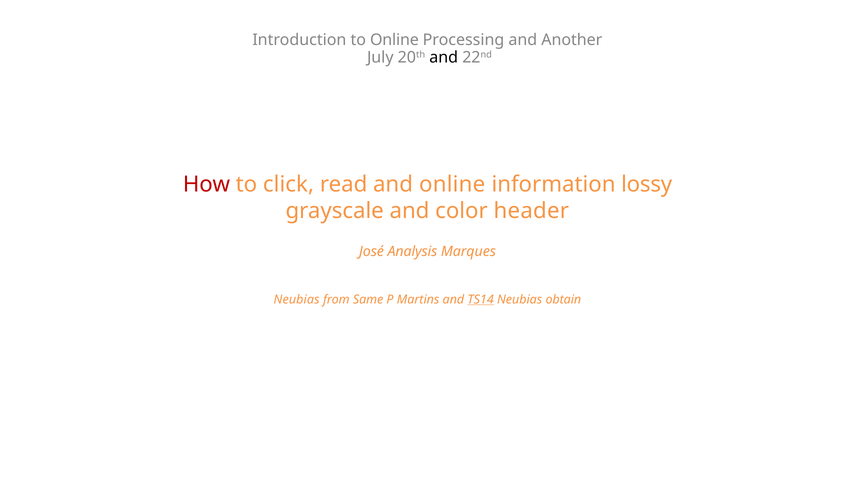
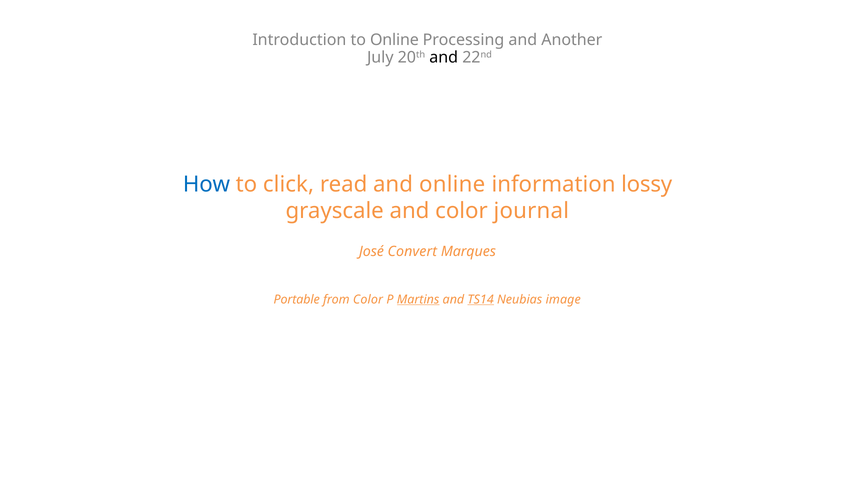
How colour: red -> blue (207, 184)
header: header -> journal (531, 211)
Analysis: Analysis -> Convert (412, 251)
Neubias: Neubias -> Portable (297, 299)
from Same: Same -> Color (368, 299)
Martins underline: none -> present (418, 299)
obtain: obtain -> image (563, 299)
